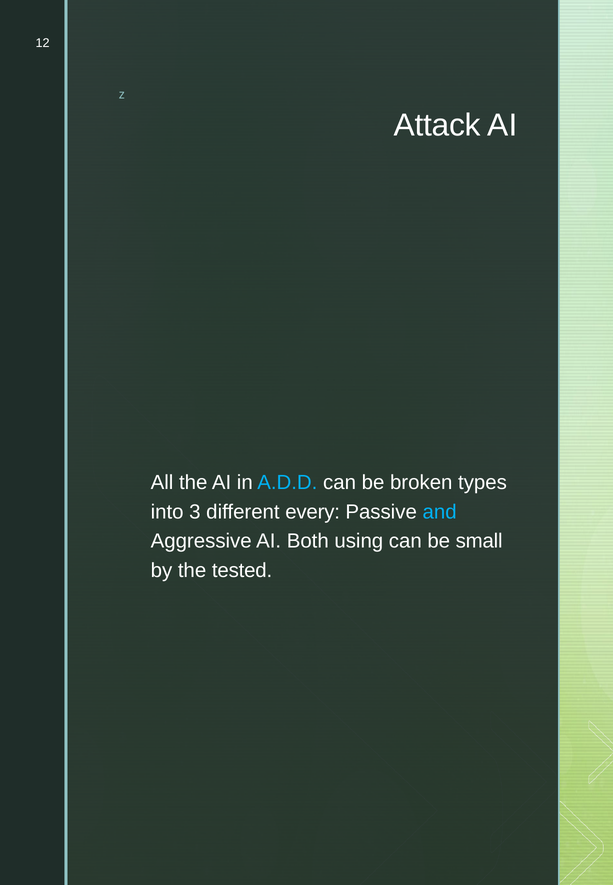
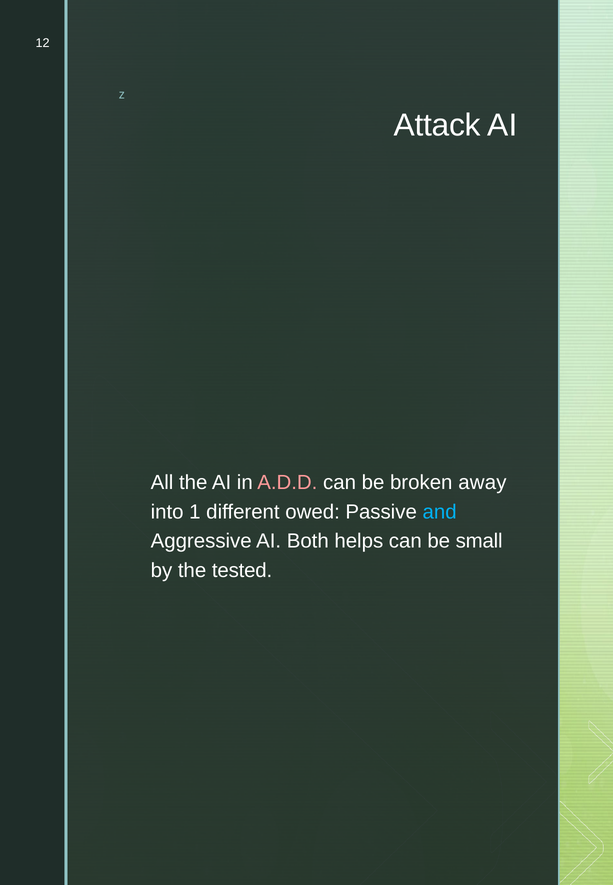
A.D.D colour: light blue -> pink (287, 483)
types: types -> away (482, 483)
3: 3 -> 1 (195, 512)
every: every -> owed (313, 512)
using: using -> helps (359, 541)
